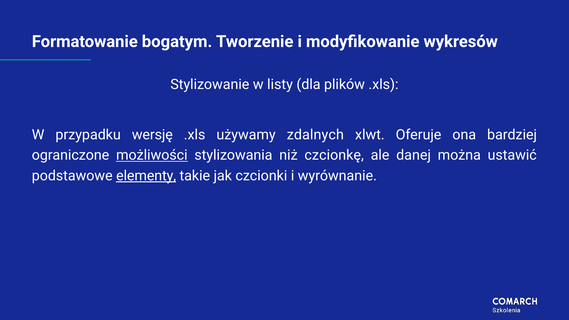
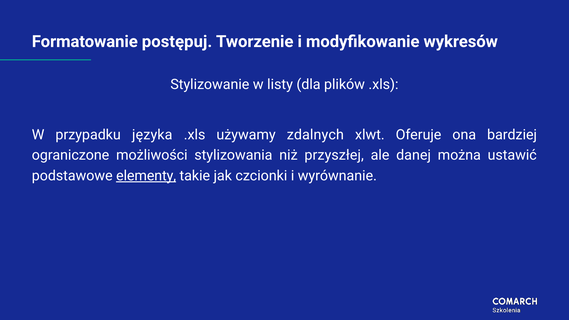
bogatym: bogatym -> postępuj (177, 42)
wersję: wersję -> języka (152, 135)
możliwości underline: present -> none (152, 155)
czcionkę: czcionkę -> przyszłej (334, 155)
